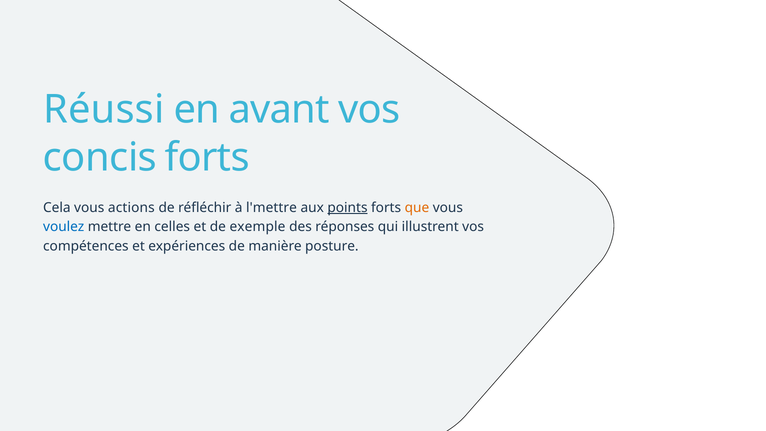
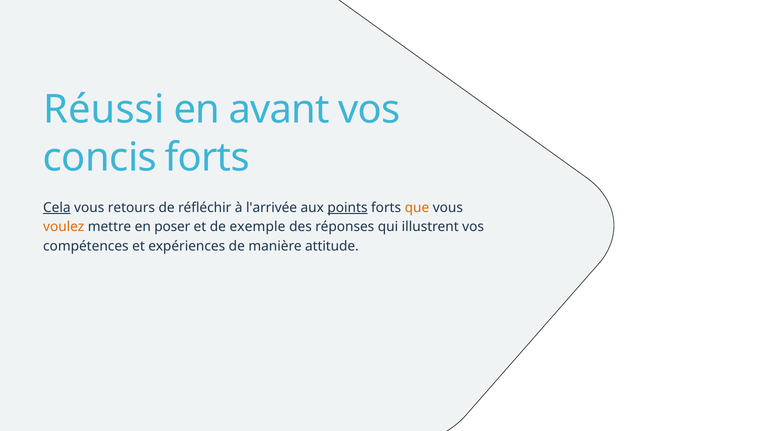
Cela underline: none -> present (57, 208)
actions: actions -> retours (131, 208)
l'mettre: l'mettre -> l'arrivée (272, 208)
voulez colour: blue -> orange (64, 227)
celles: celles -> poser (172, 227)
posture: posture -> attitude (332, 246)
